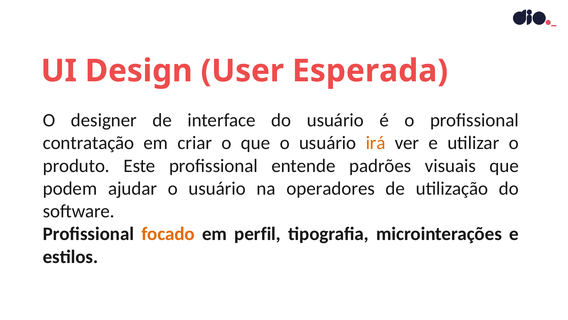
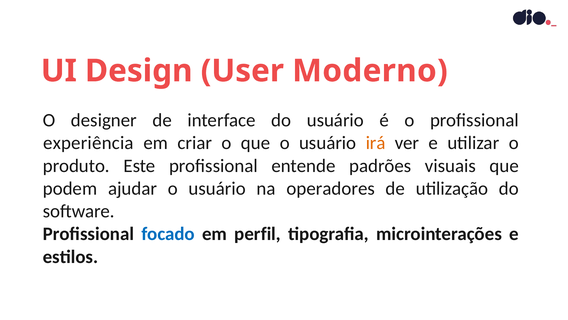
Esperada: Esperada -> Moderno (370, 71)
contratação: contratação -> experiência (88, 143)
focado colour: orange -> blue (168, 234)
